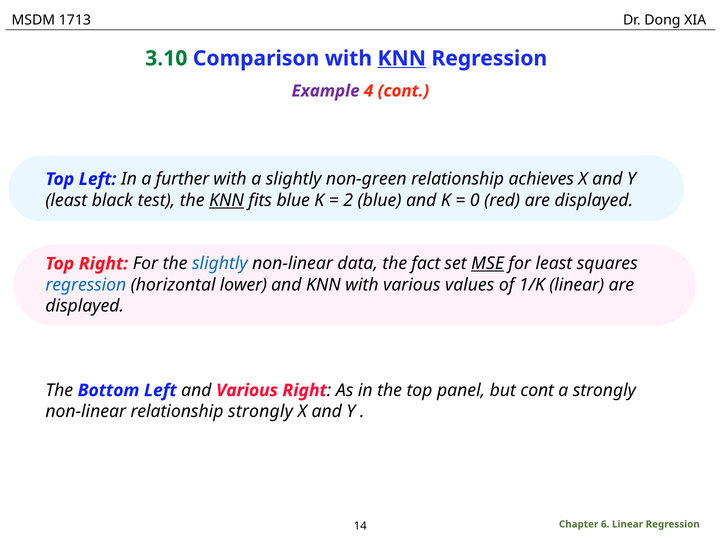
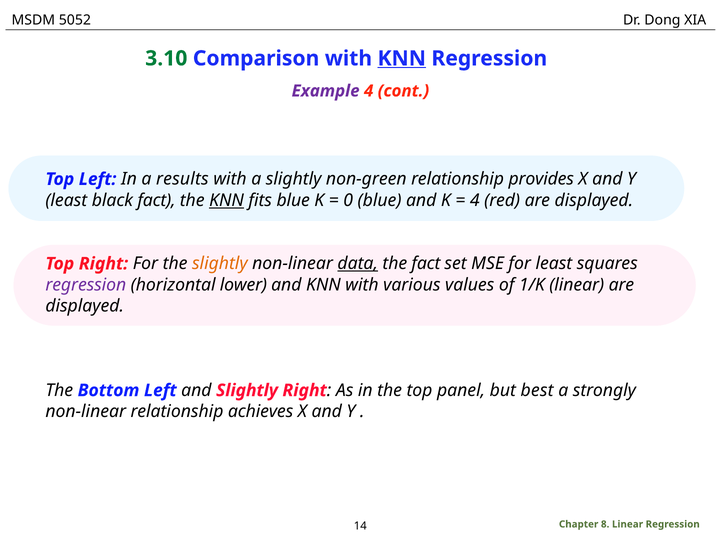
1713: 1713 -> 5052 (75, 20)
further: further -> results (182, 179)
achieves: achieves -> provides (541, 179)
black test: test -> fact (157, 200)
2: 2 -> 0 (348, 200)
0: 0 -> 4 (475, 200)
slightly colour: blue -> orange (220, 264)
data underline: none -> present (358, 264)
MSE underline: present -> none (488, 264)
regression colour: blue -> purple (86, 285)
and Various: Various -> Slightly (247, 390)
but cont: cont -> best (537, 390)
relationship strongly: strongly -> achieves (261, 411)
6: 6 -> 8 (605, 524)
